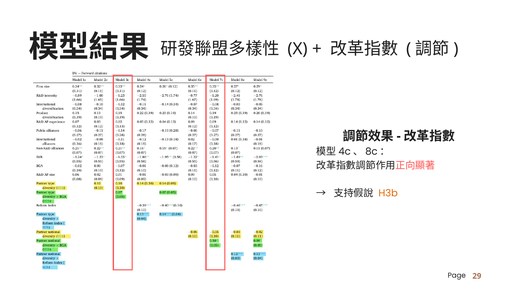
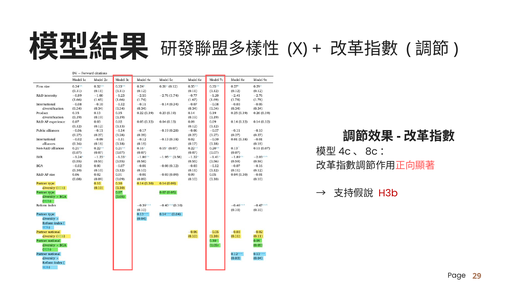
H3b colour: orange -> red (388, 193)
